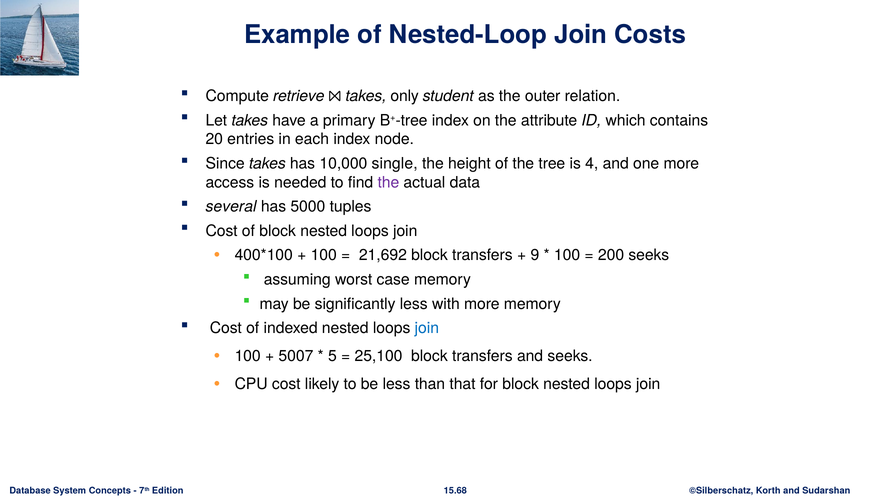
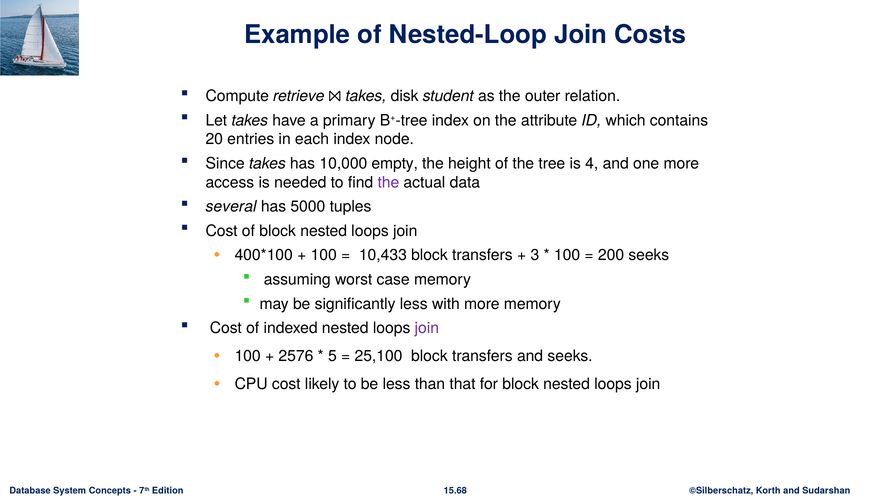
only: only -> disk (405, 96)
single: single -> empty (395, 163)
21,692: 21,692 -> 10,433 (383, 255)
9: 9 -> 3 (535, 255)
join colour: blue -> purple (427, 328)
5007: 5007 -> 2576 (296, 356)
